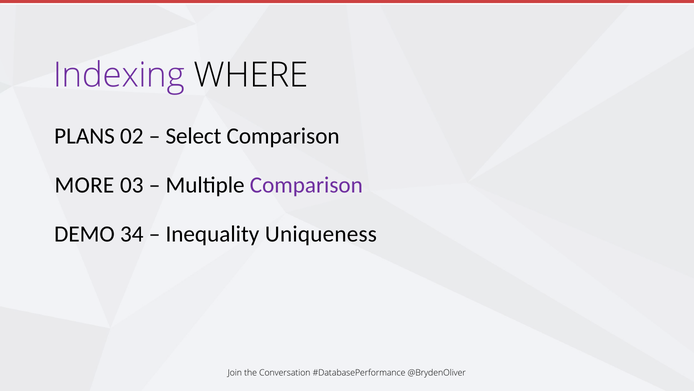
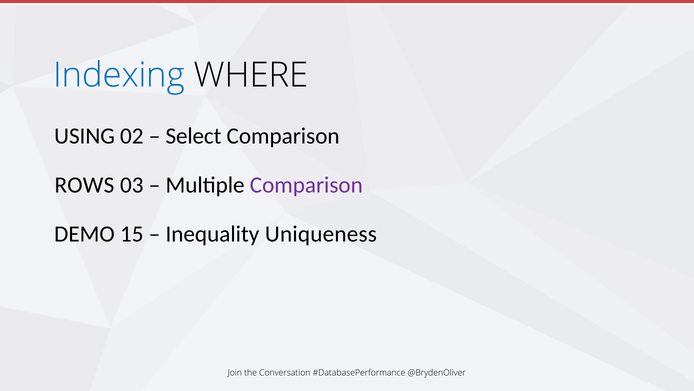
Indexing colour: purple -> blue (119, 75)
PLANS: PLANS -> USING (85, 136)
MORE: MORE -> ROWS (84, 185)
34: 34 -> 15 (132, 234)
